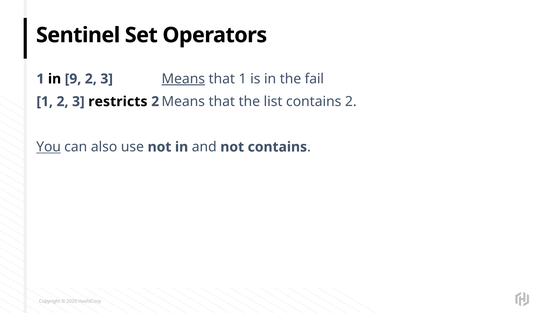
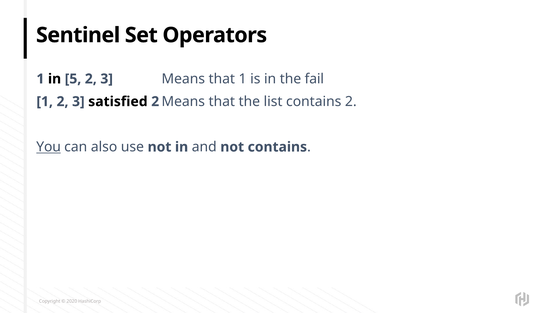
9: 9 -> 5 (73, 79)
Means underline: present -> none (183, 79)
restricts: restricts -> satisfied (118, 101)
